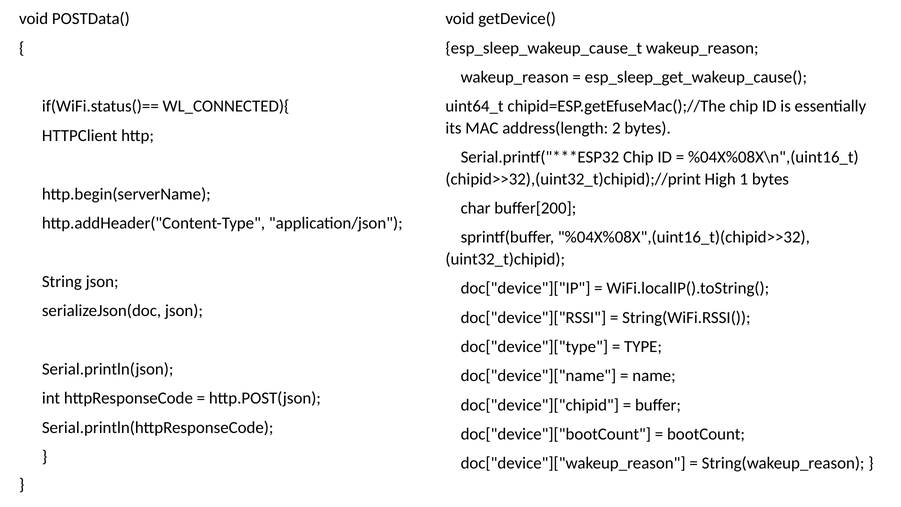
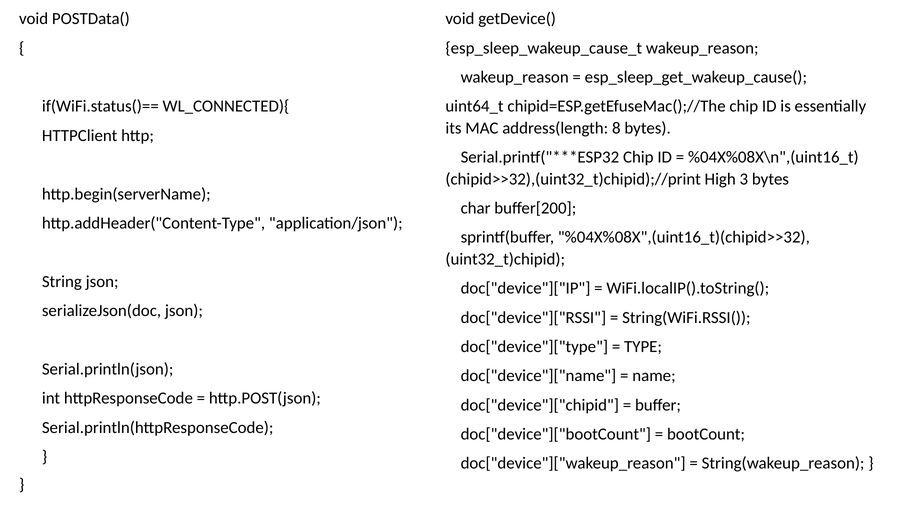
2: 2 -> 8 (616, 128)
1: 1 -> 3 (744, 179)
